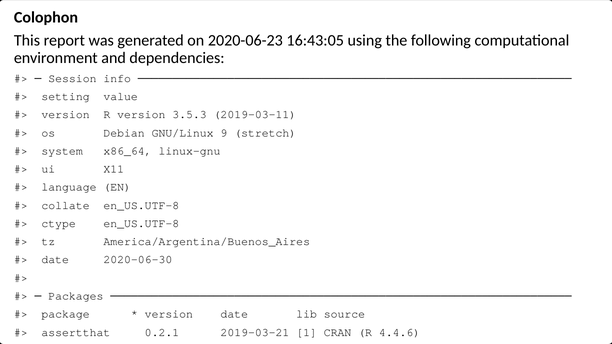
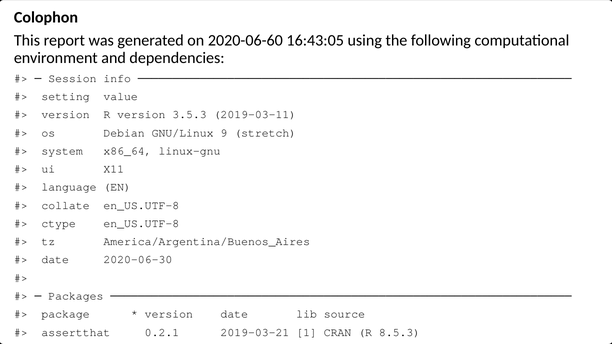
on 2020-06-23: 2020-06-23 -> 2020-06-60 (245, 40)
4.4.6: 4.4.6 -> 8.5.3 (400, 333)
